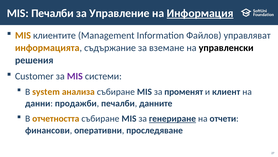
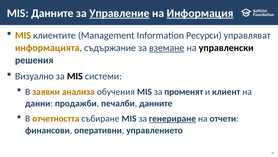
MIS Печалби: Печалби -> Данните (52, 13)
Управление underline: none -> present (119, 13)
Файлов: Файлов -> Ресурси (204, 35)
вземане underline: none -> present (167, 48)
Customer: Customer -> Визуално (34, 76)
MIS colour: purple -> black (75, 76)
system: system -> заявки (46, 91)
анализа събиране: събиране -> обучения (116, 91)
проследяване: проследяване -> управлението (155, 130)
